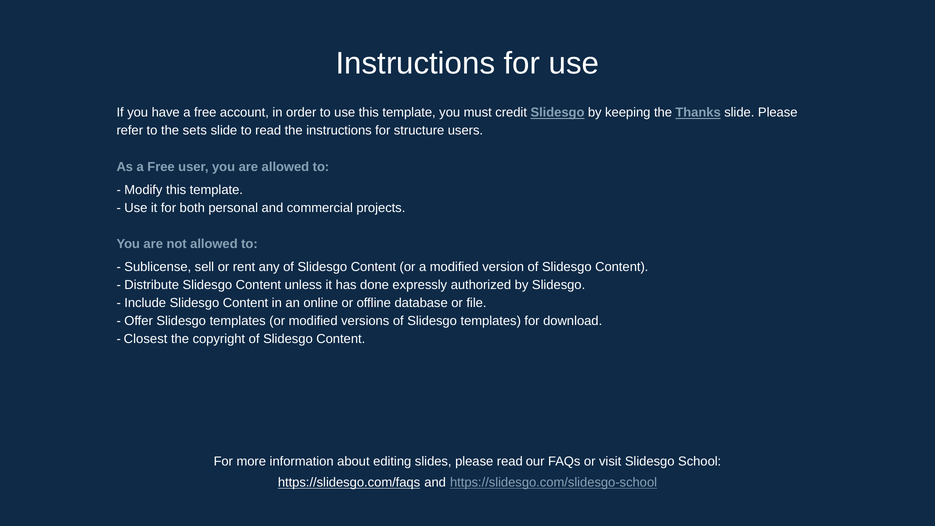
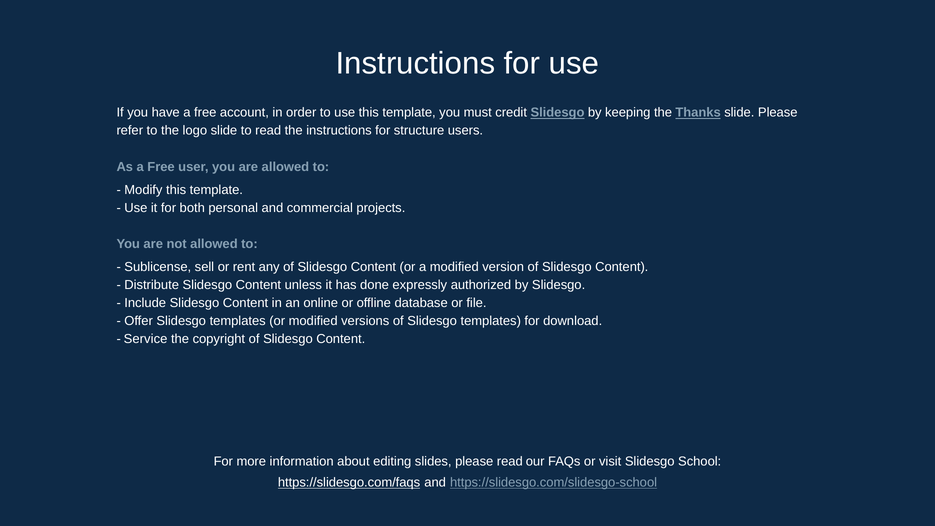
sets: sets -> logo (195, 131)
Closest: Closest -> Service (146, 339)
